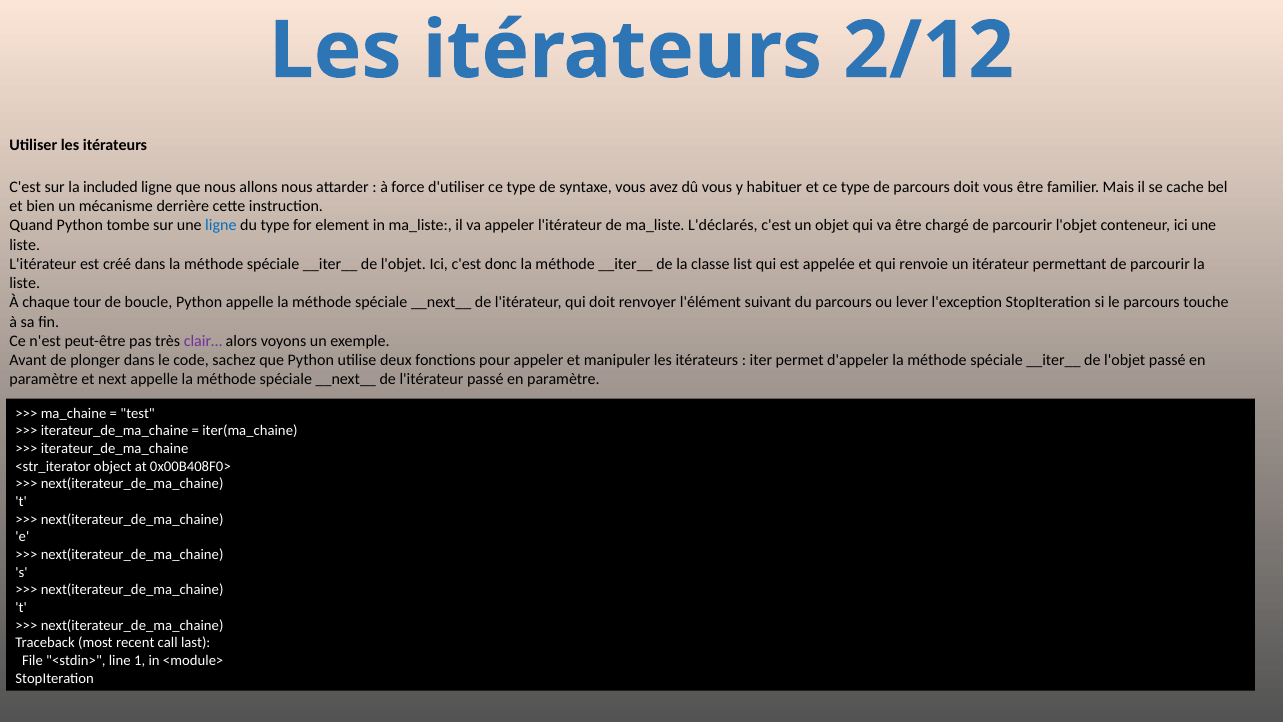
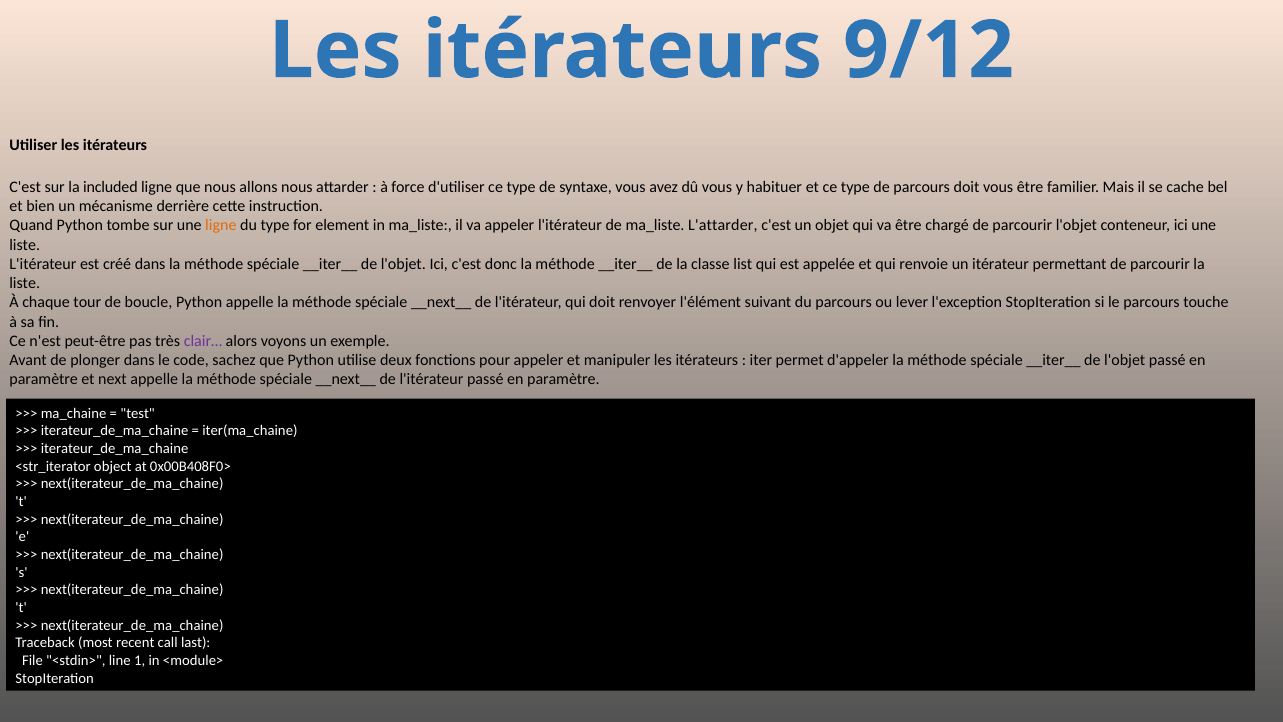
2/12: 2/12 -> 9/12 (929, 51)
ligne colour: blue -> orange (221, 225)
L'déclarés: L'déclarés -> L'attarder (723, 225)
